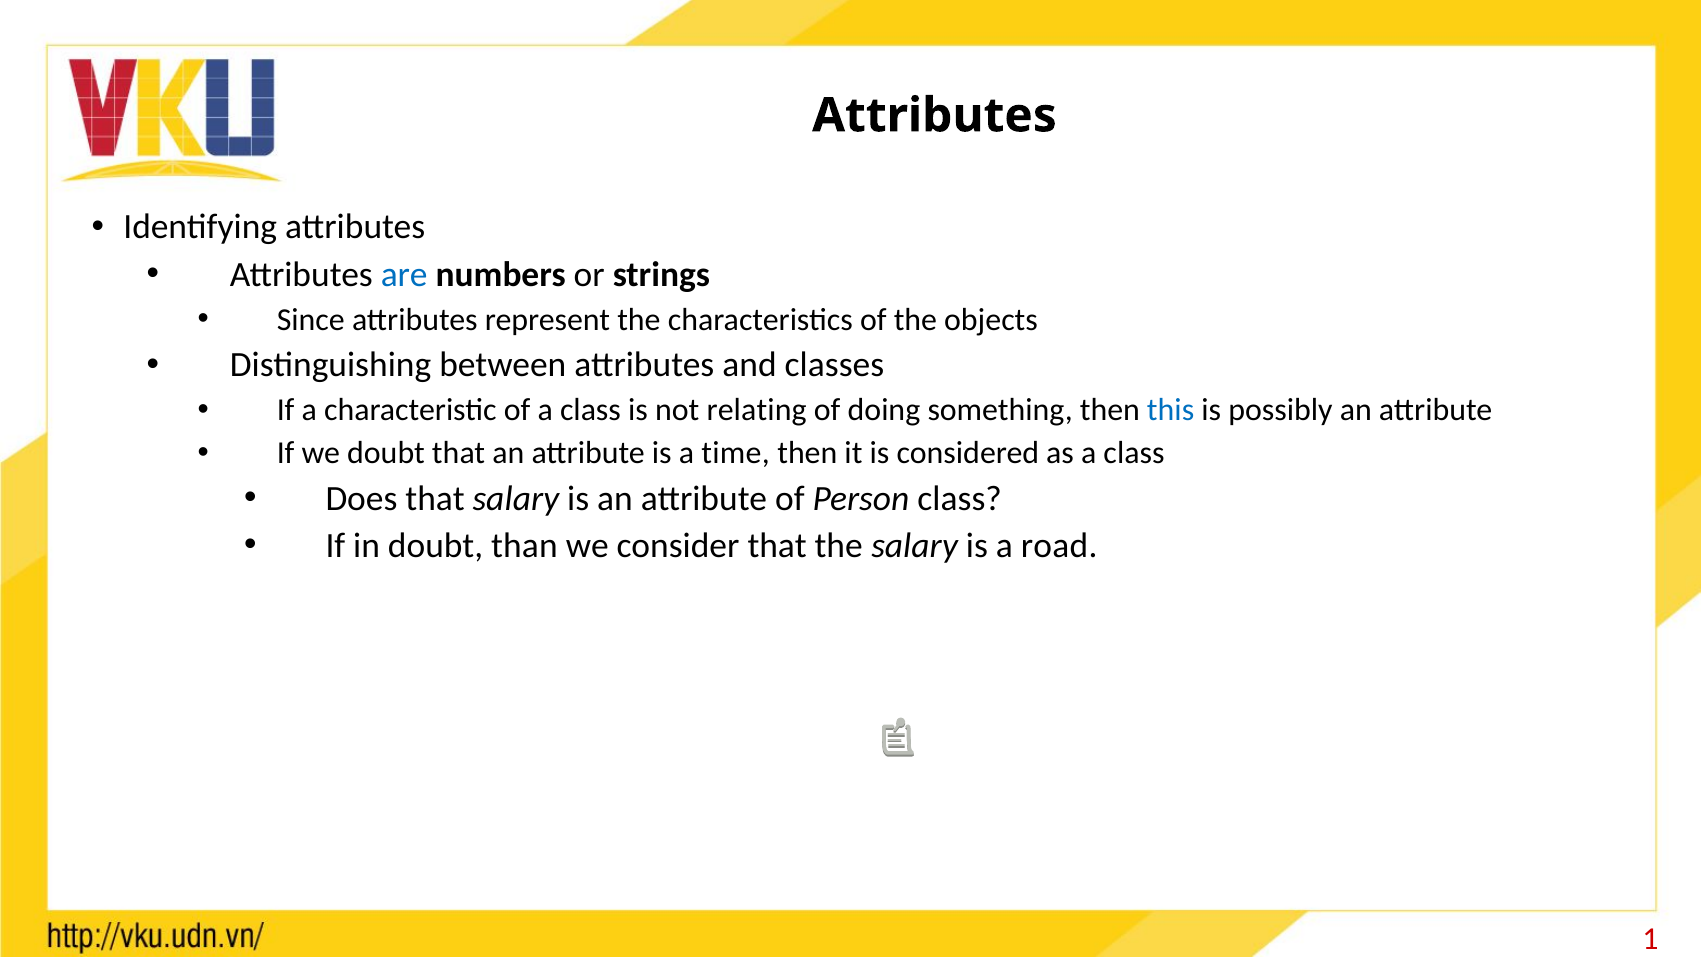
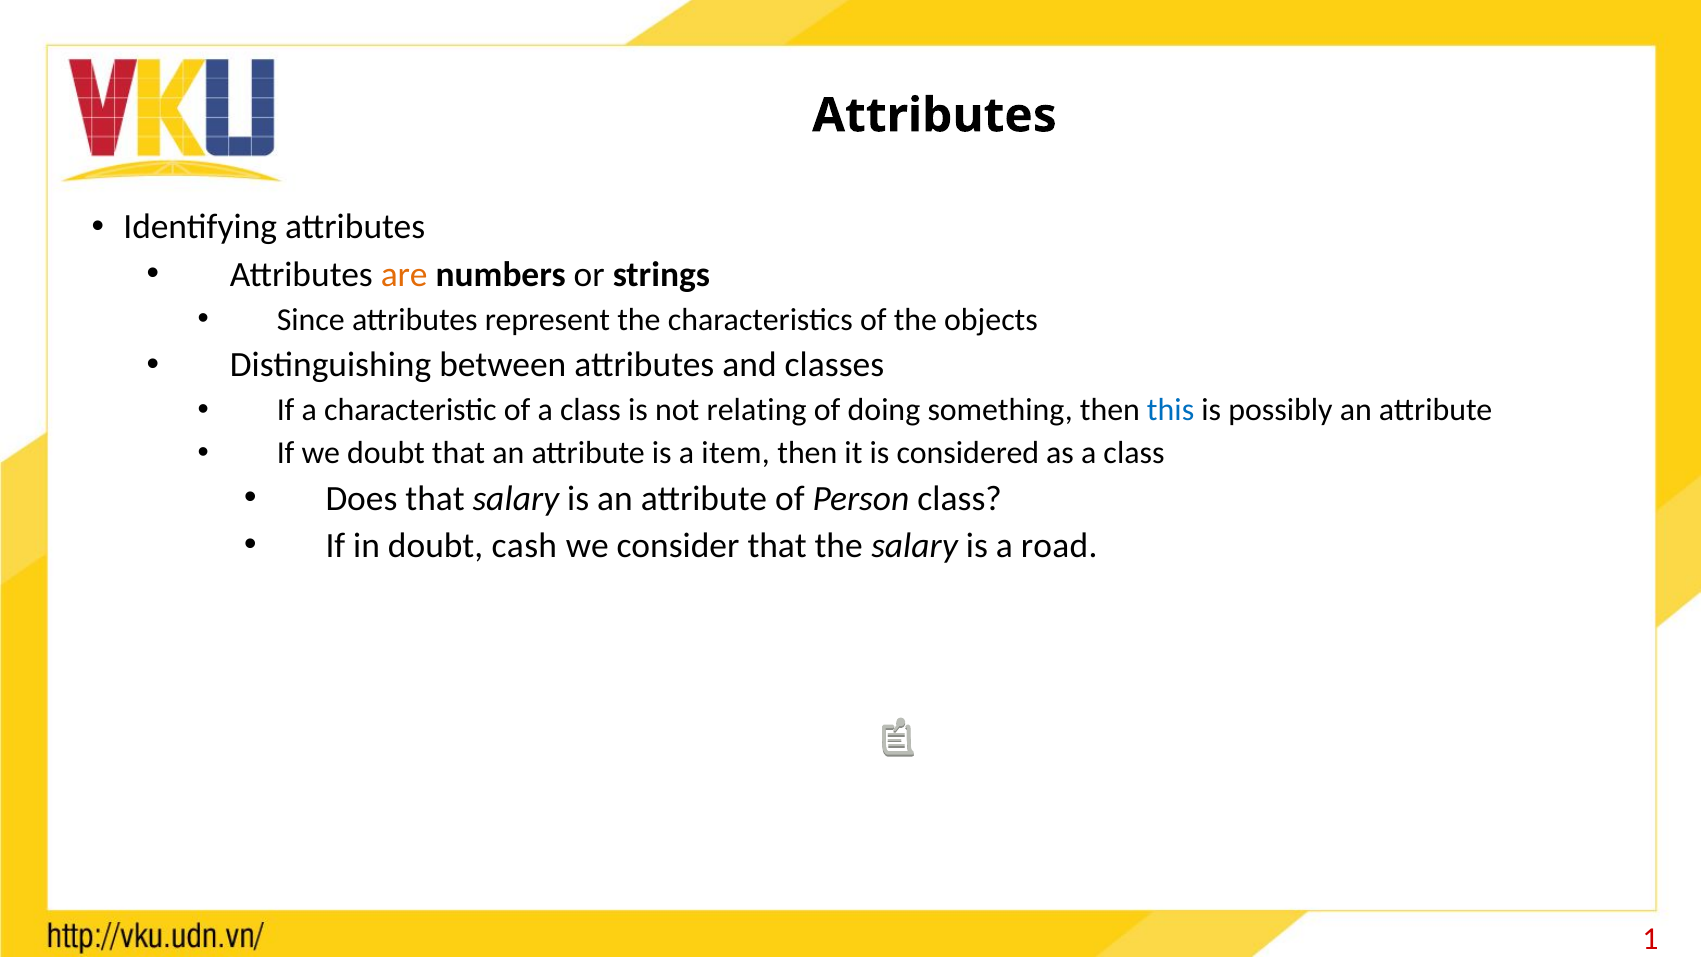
are colour: blue -> orange (404, 274)
time: time -> item (736, 453)
than: than -> cash (524, 546)
